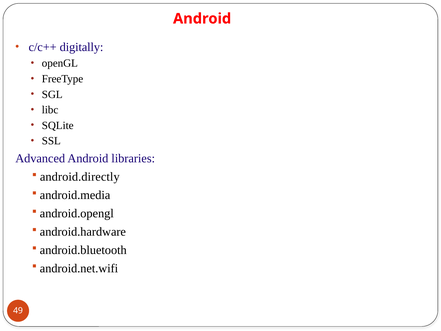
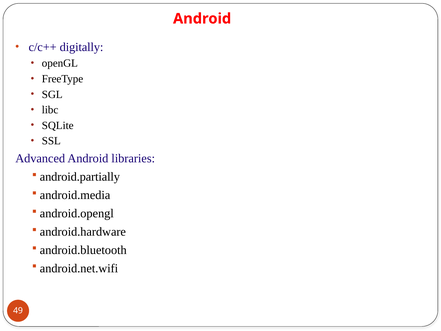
android.directly: android.directly -> android.partially (80, 177)
